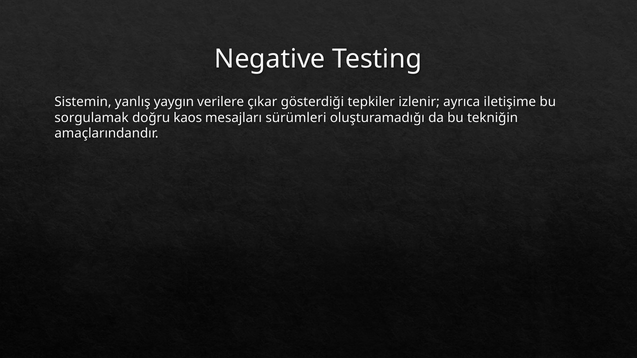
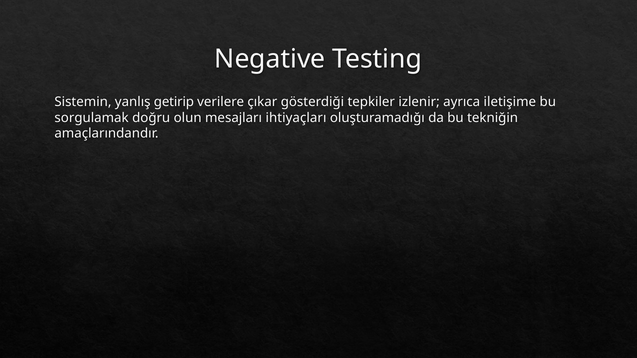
yaygın: yaygın -> getirip (174, 102)
kaos: kaos -> olun (188, 118)
sürümleri: sürümleri -> ihtiyaçları (296, 118)
